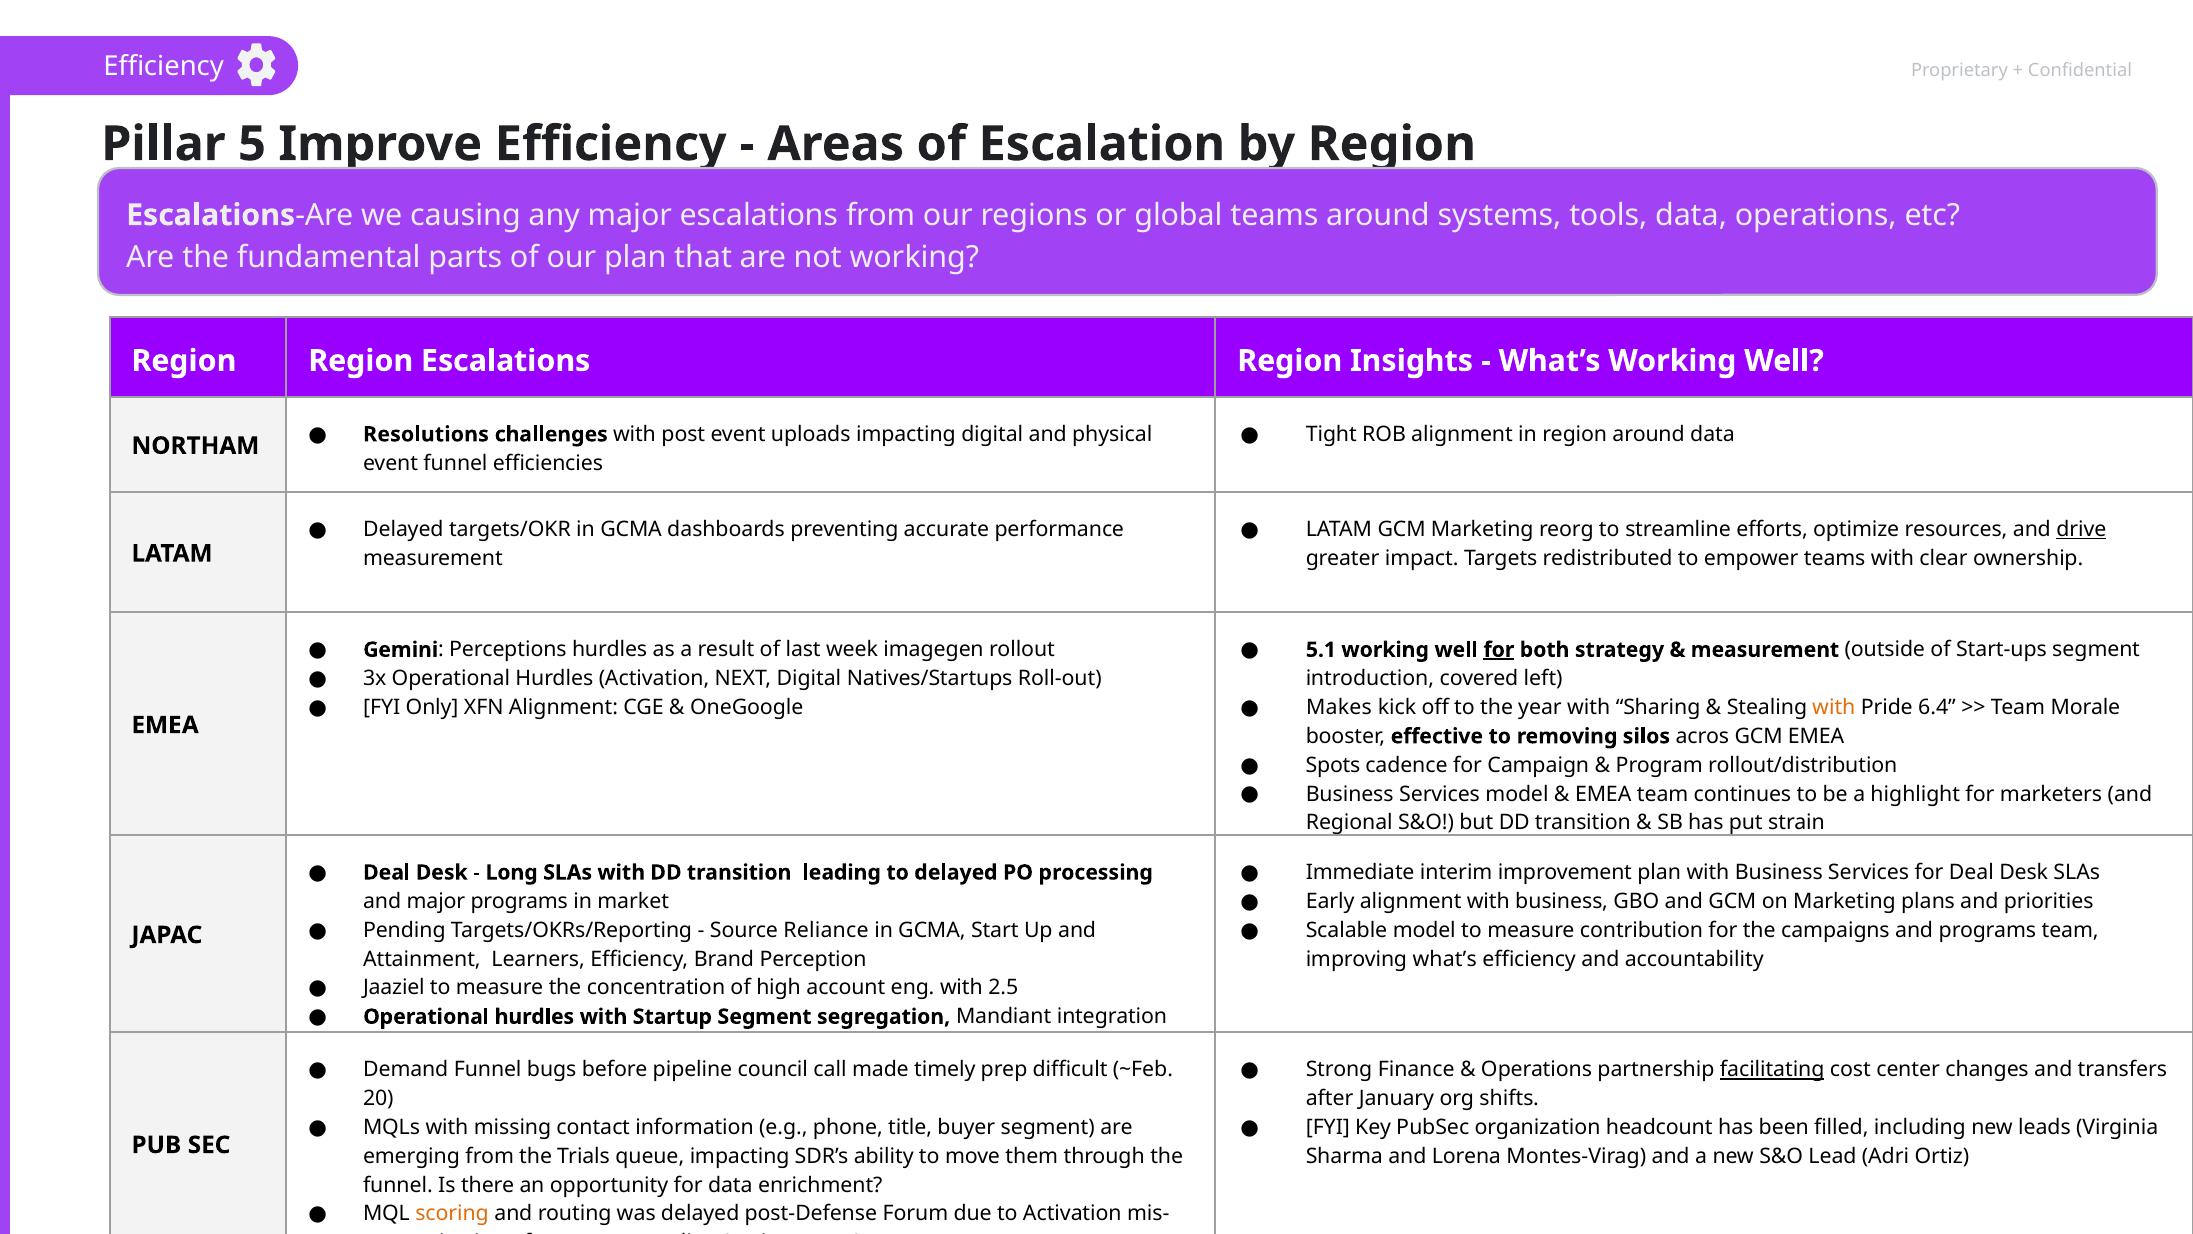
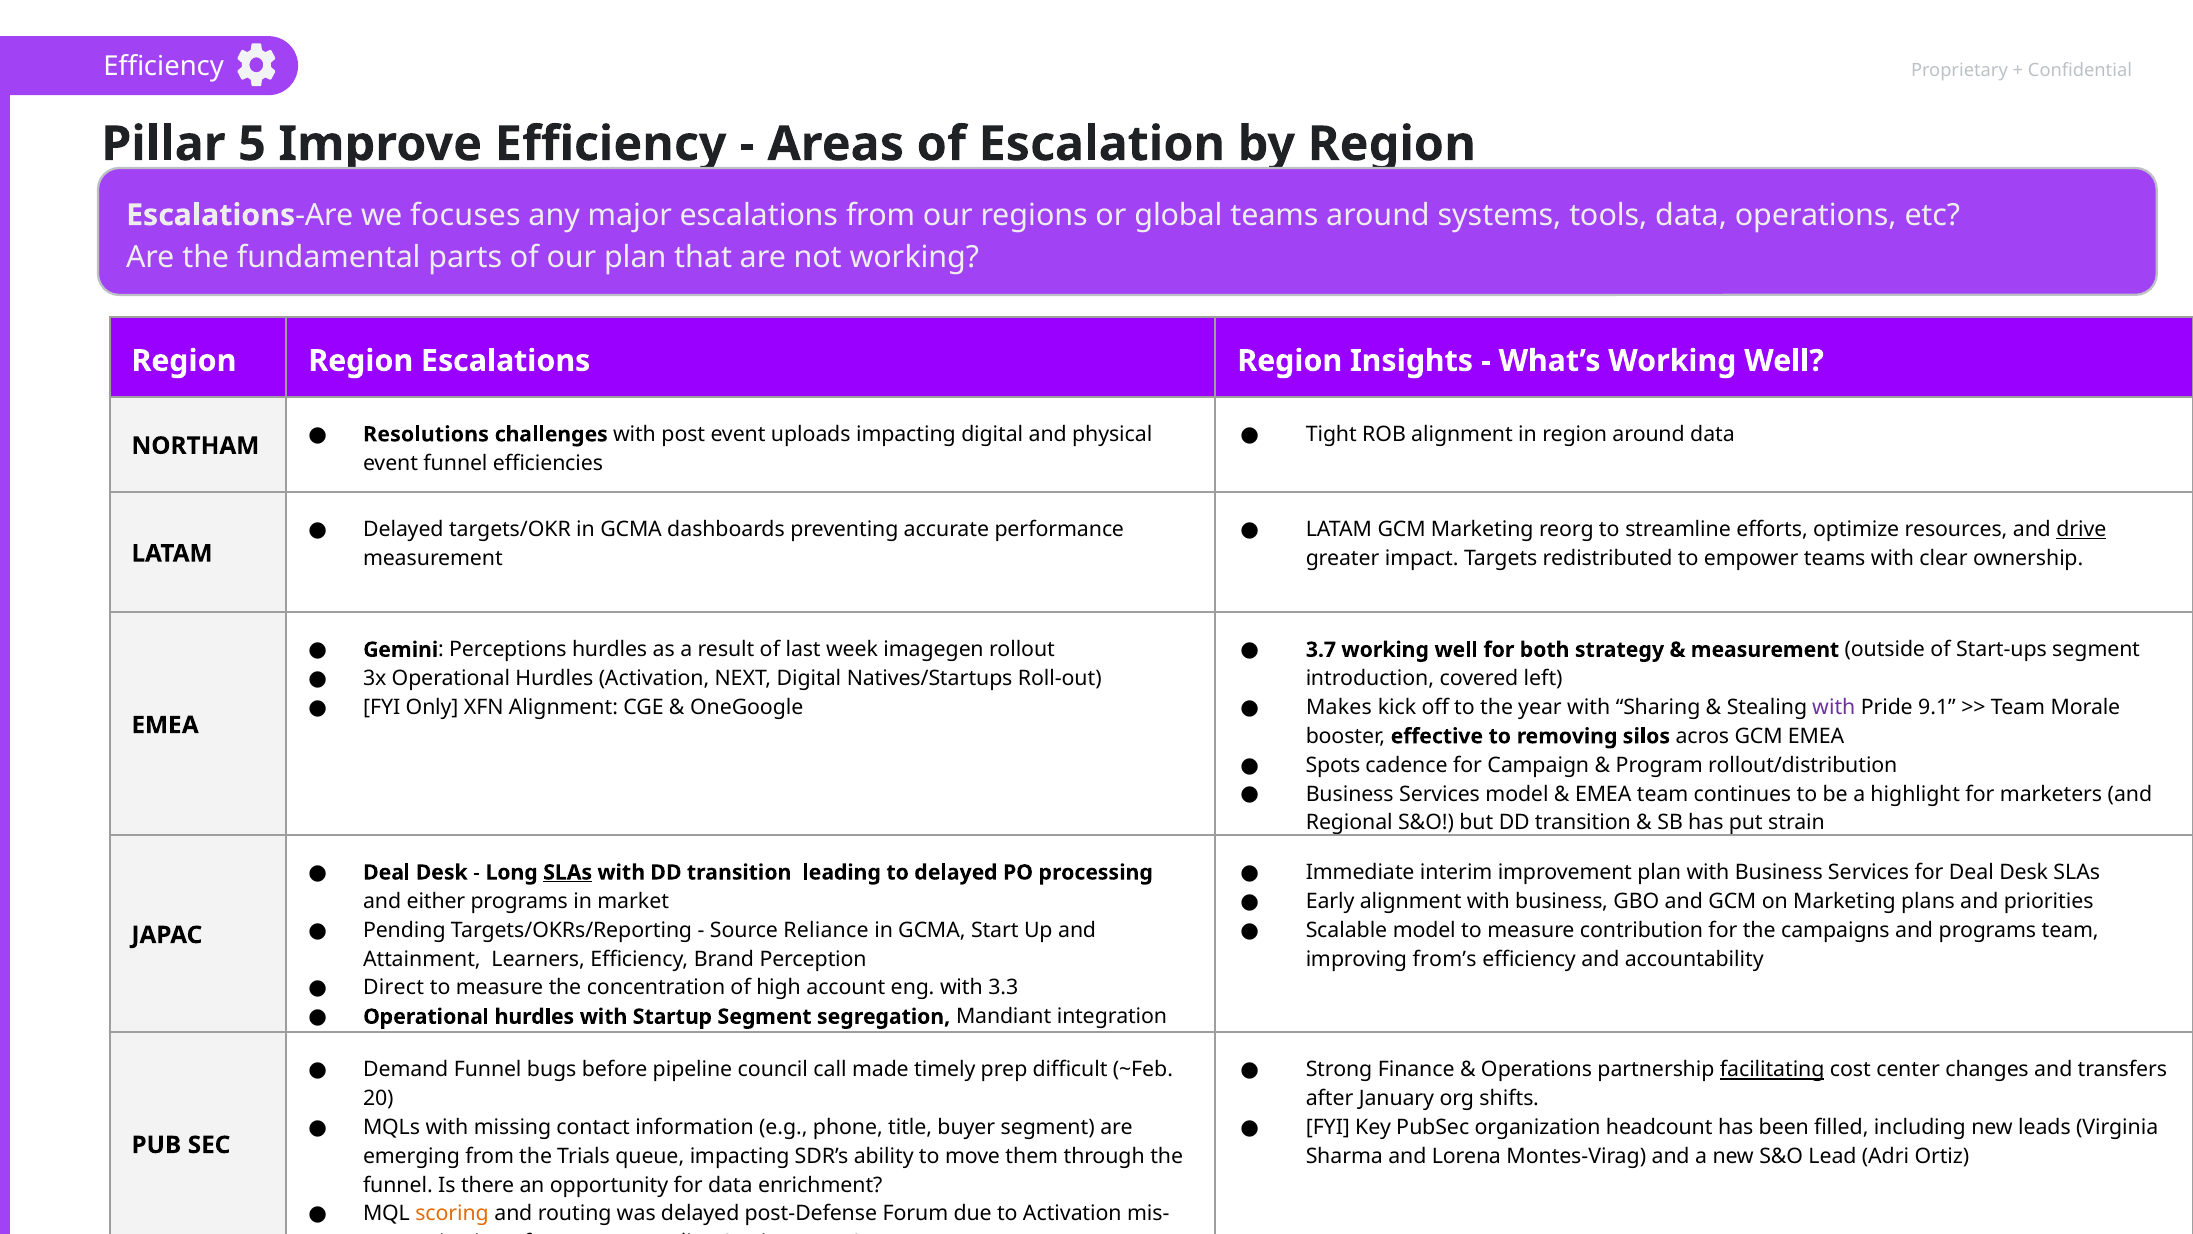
causing: causing -> focuses (465, 215)
5.1: 5.1 -> 3.7 (1321, 650)
for underline: present -> none (1499, 650)
with colour: orange -> purple (1834, 707)
6.4: 6.4 -> 9.1 (1937, 707)
SLAs underline: none -> present (568, 872)
and major: major -> either (436, 901)
improving what’s: what’s -> from’s (1445, 959)
Jaaziel: Jaaziel -> Direct (394, 988)
2.5: 2.5 -> 3.3 (1003, 988)
